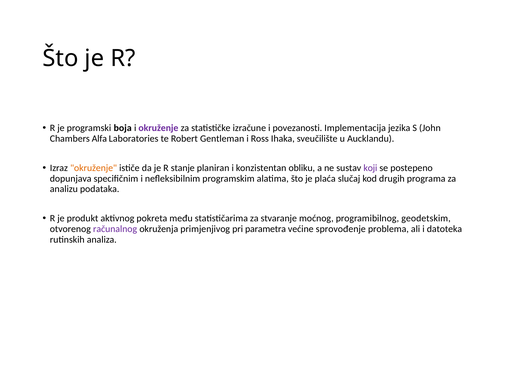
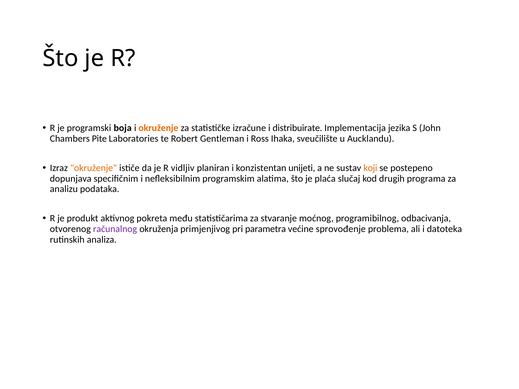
okruženje colour: purple -> orange (158, 128)
povezanosti: povezanosti -> distribuirate (297, 128)
Alfa: Alfa -> Pite (99, 139)
stanje: stanje -> vidljiv (183, 168)
obliku: obliku -> unijeti (302, 168)
koji colour: purple -> orange (370, 168)
geodetskim: geodetskim -> odbacivanja (426, 219)
